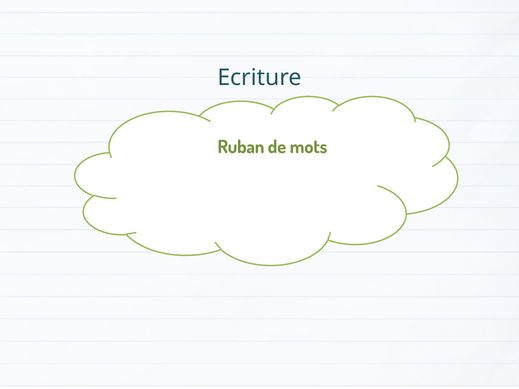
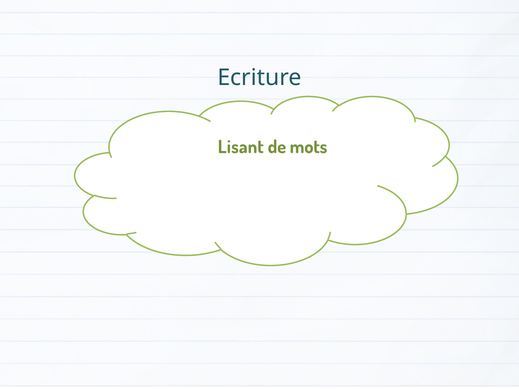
Ruban: Ruban -> Lisant (241, 147)
